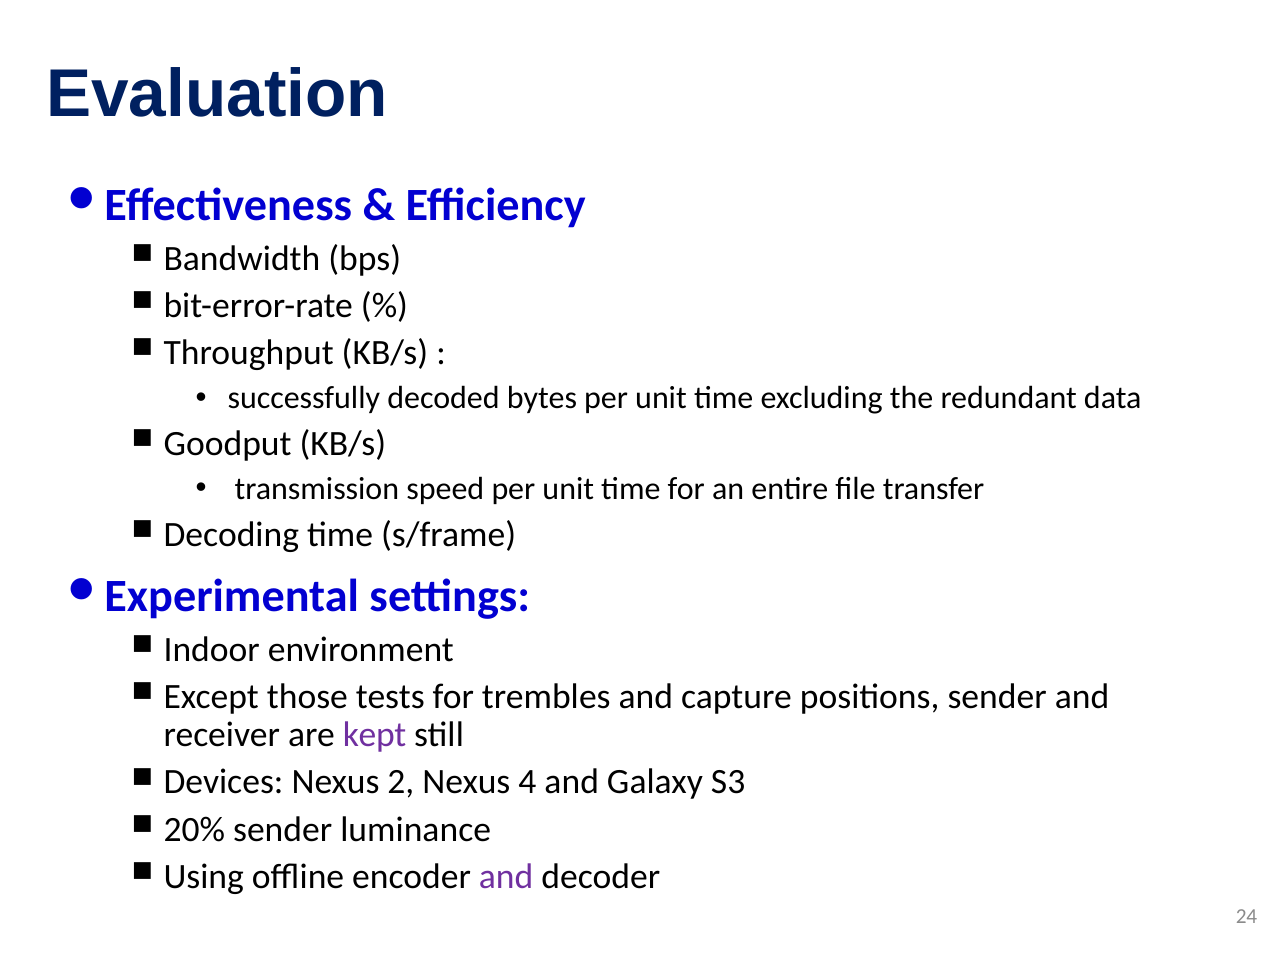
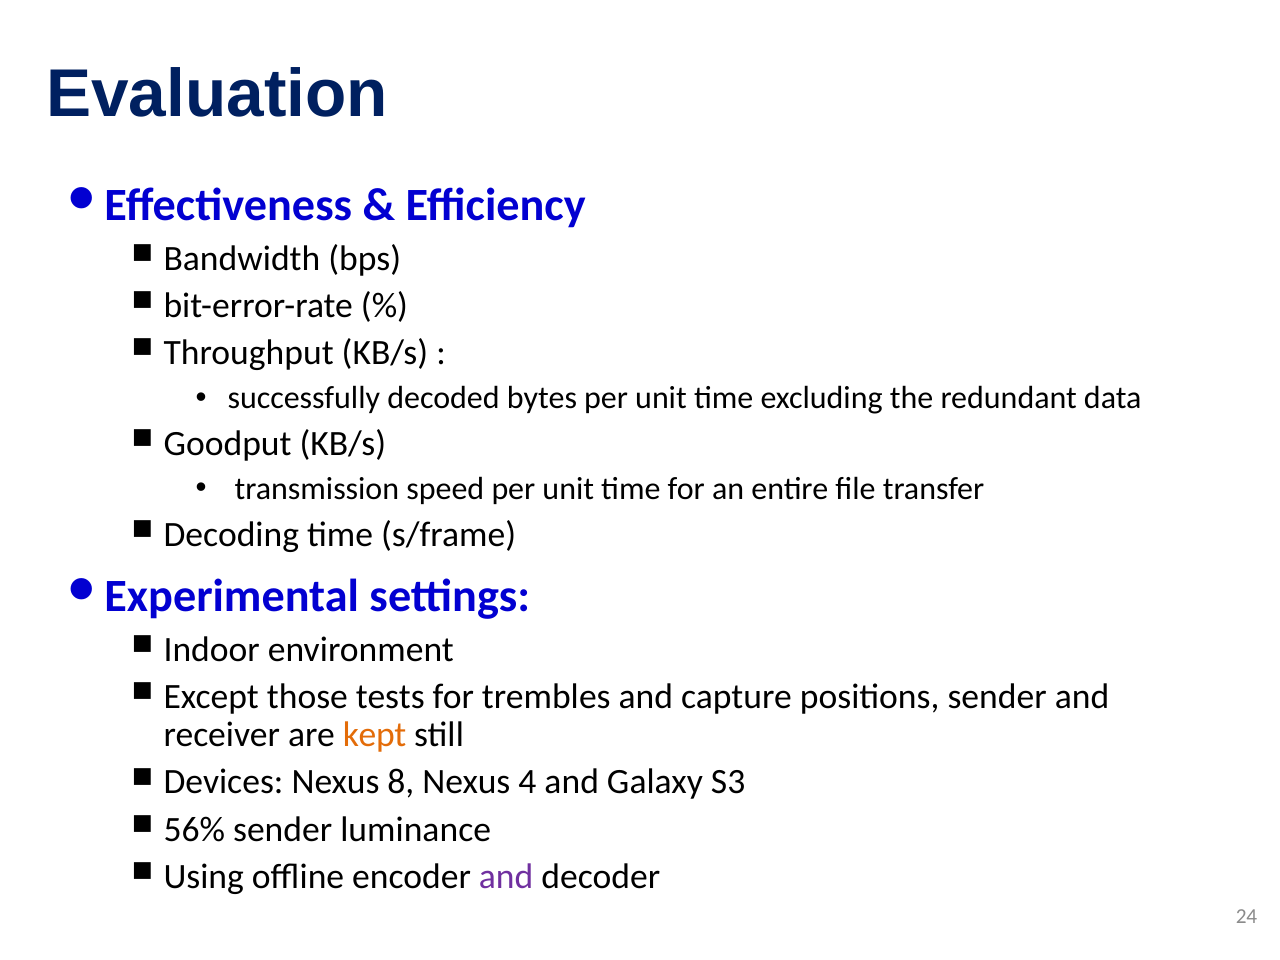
kept colour: purple -> orange (375, 735)
2: 2 -> 8 (401, 782)
20%: 20% -> 56% (194, 829)
